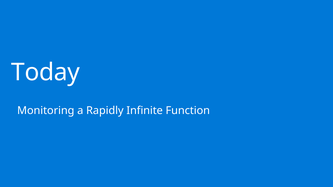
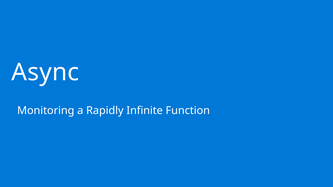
Today: Today -> Async (45, 72)
